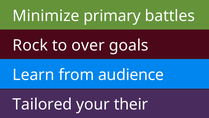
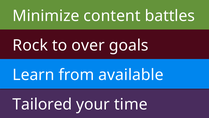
primary: primary -> content (112, 16)
audience: audience -> available (131, 75)
their: their -> time (131, 104)
